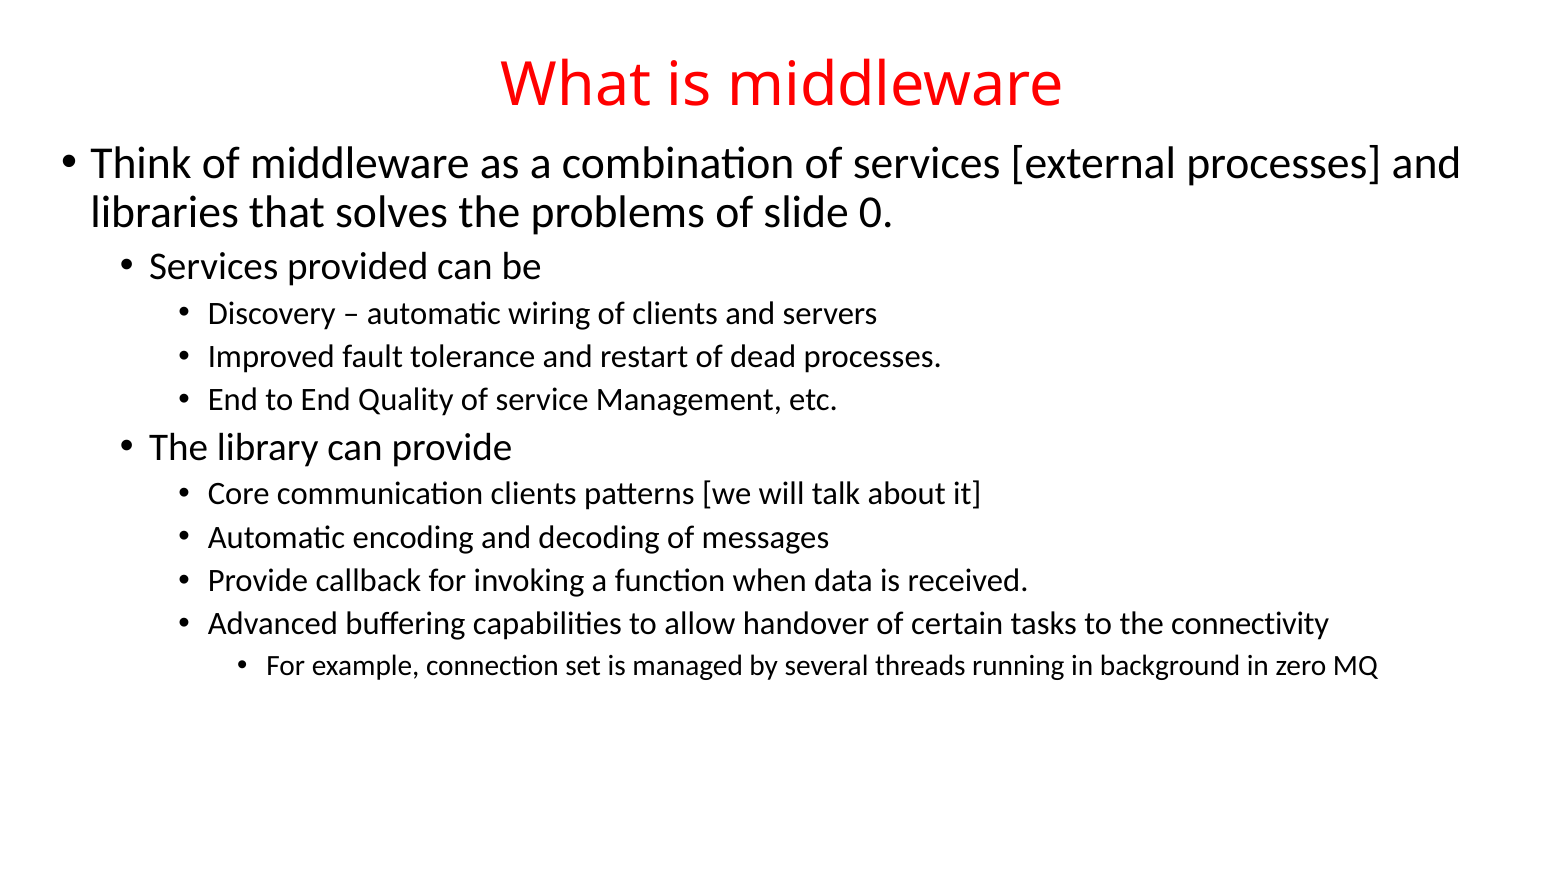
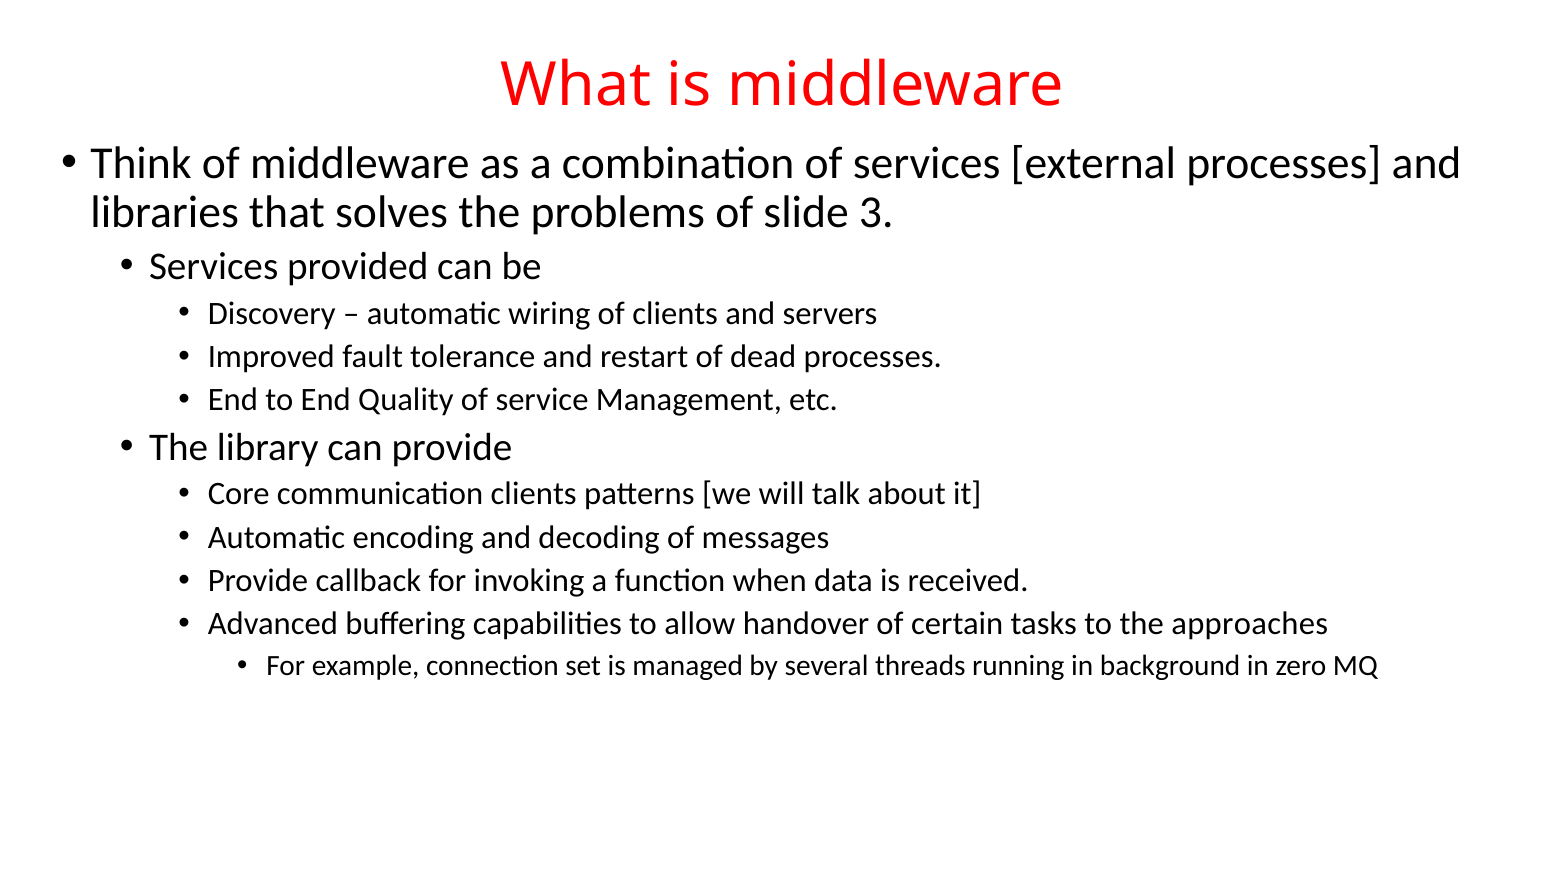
0: 0 -> 3 (876, 212)
connectivity: connectivity -> approaches (1250, 624)
